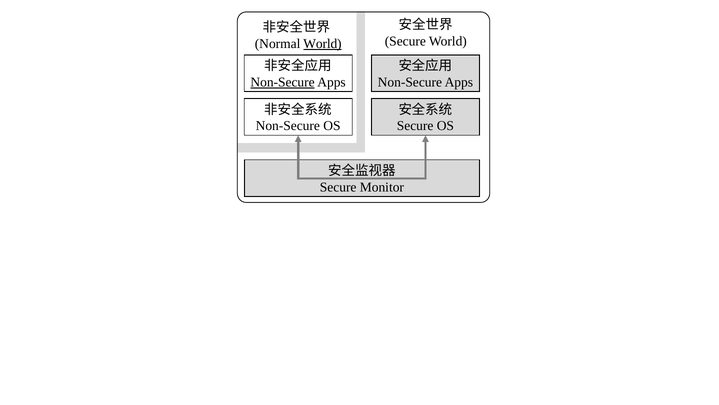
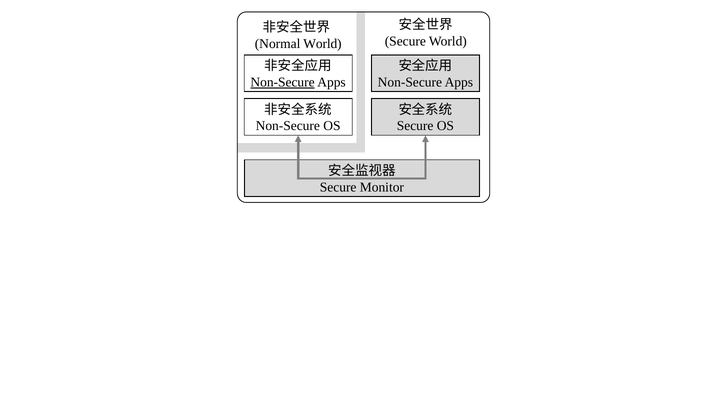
World underline: present -> none (322, 44)
